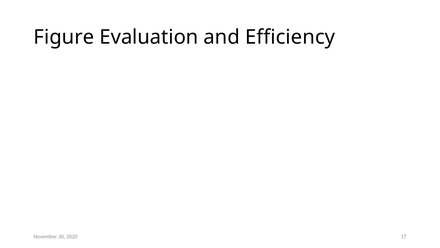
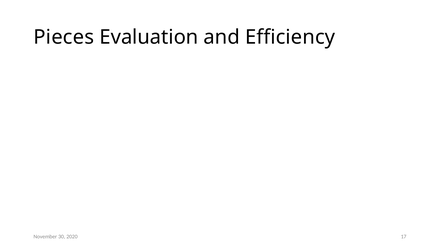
Figure: Figure -> Pieces (64, 37)
